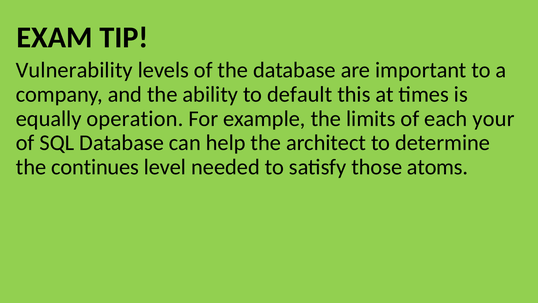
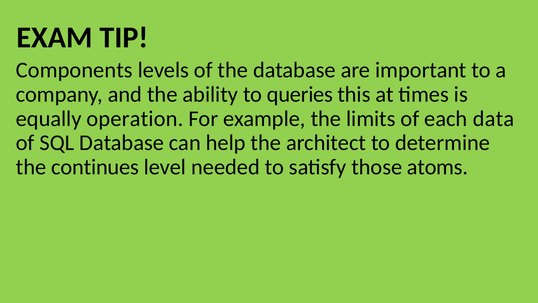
Vulnerability: Vulnerability -> Components (74, 70)
default: default -> queries (300, 94)
your: your -> data (493, 118)
